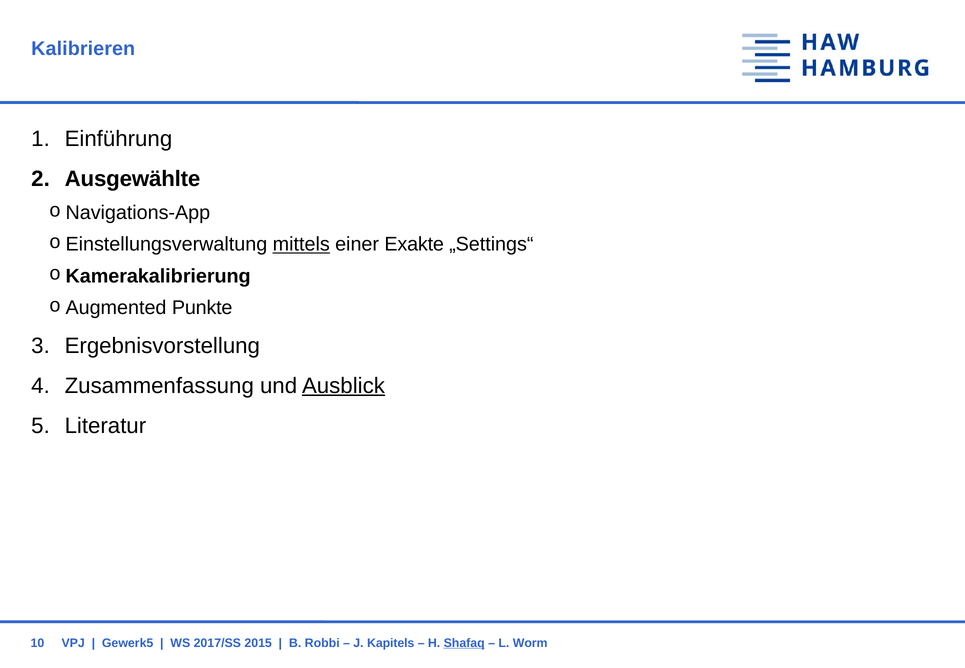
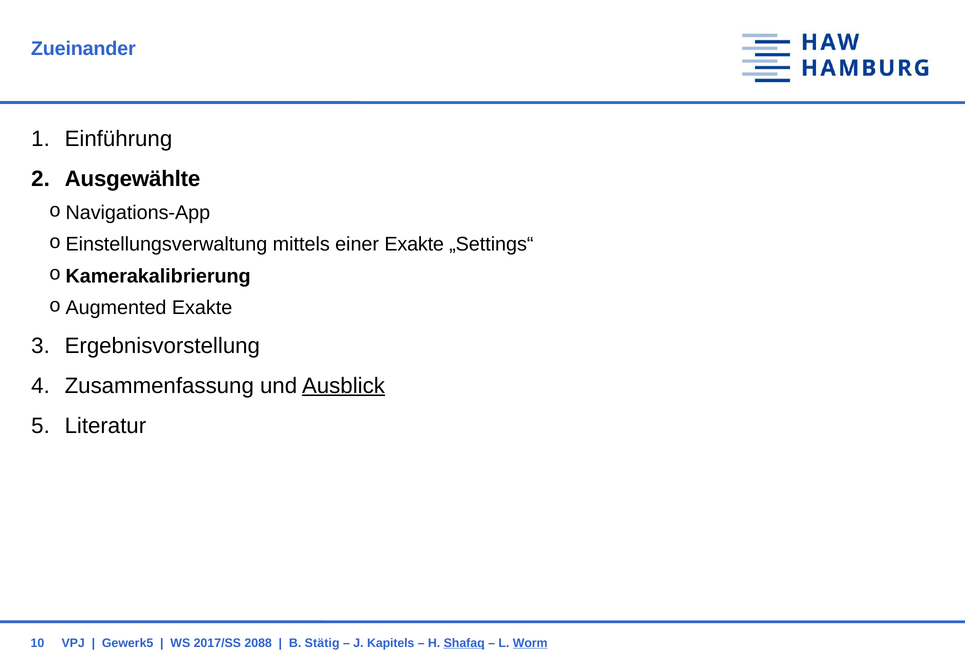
Kalibrieren: Kalibrieren -> Zueinander (83, 49)
mittels underline: present -> none (301, 244)
Punkte: Punkte -> Exakte (202, 308)
2015: 2015 -> 2088 (258, 643)
Robbi: Robbi -> Stätig (322, 643)
Worm underline: none -> present (530, 643)
